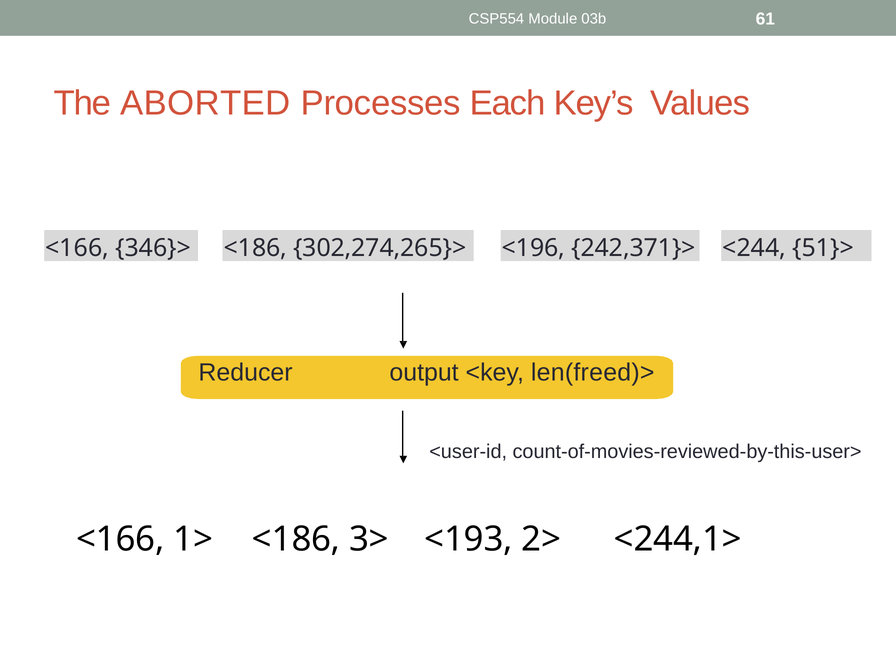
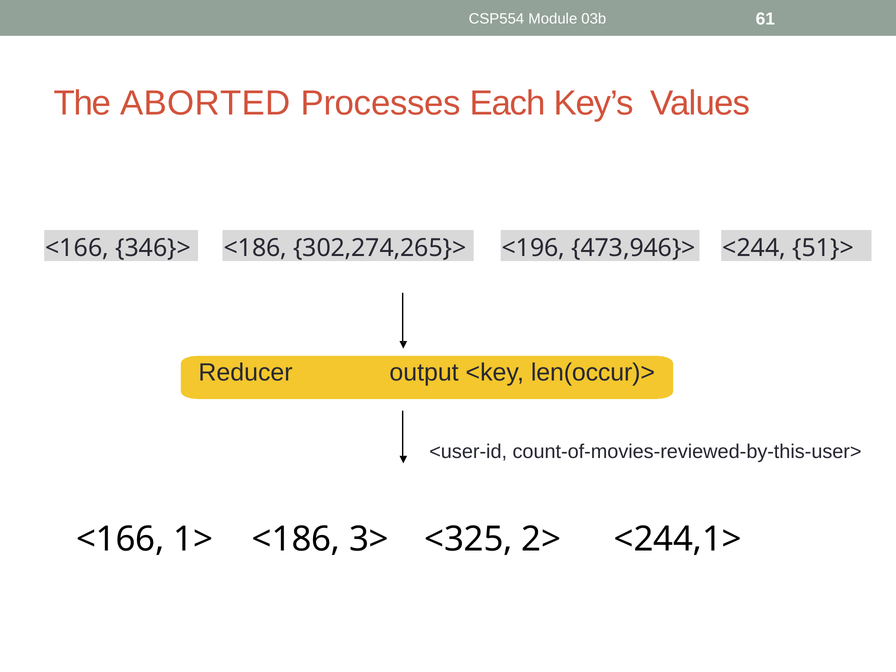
242,371}>: 242,371}> -> 473,946}> (633, 248)
len(freed)>: len(freed)> -> len(occur)> (593, 372)
<193: <193 -> <325 (468, 539)
